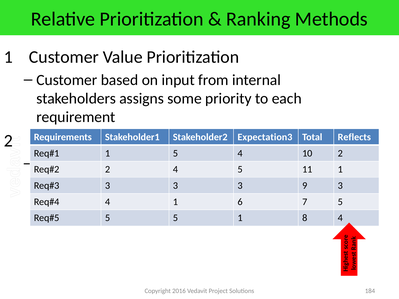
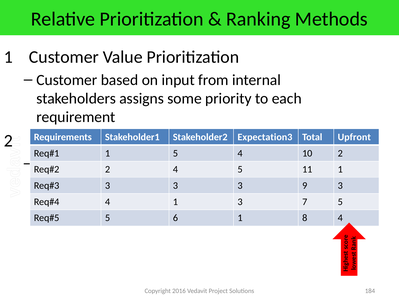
Reflects: Reflects -> Upfront (354, 137)
1 6: 6 -> 3 (240, 202)
5 5: 5 -> 6 (175, 218)
